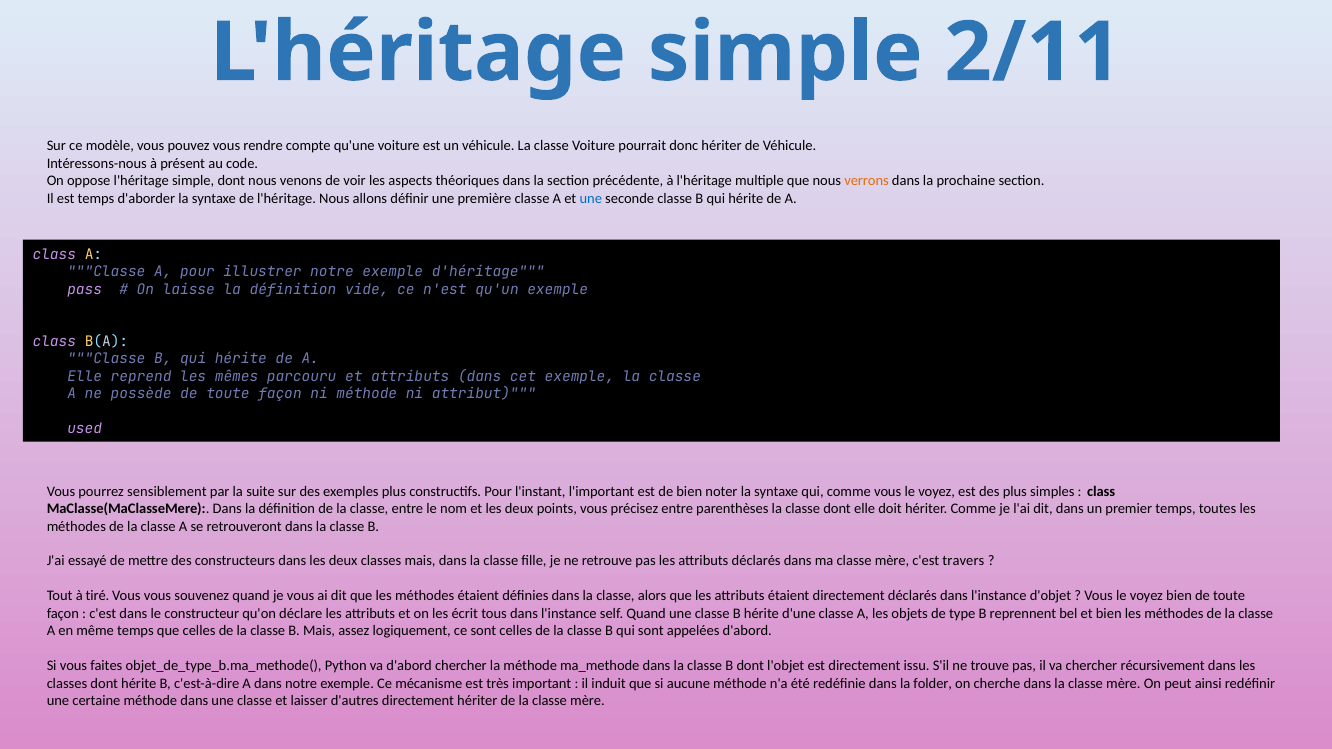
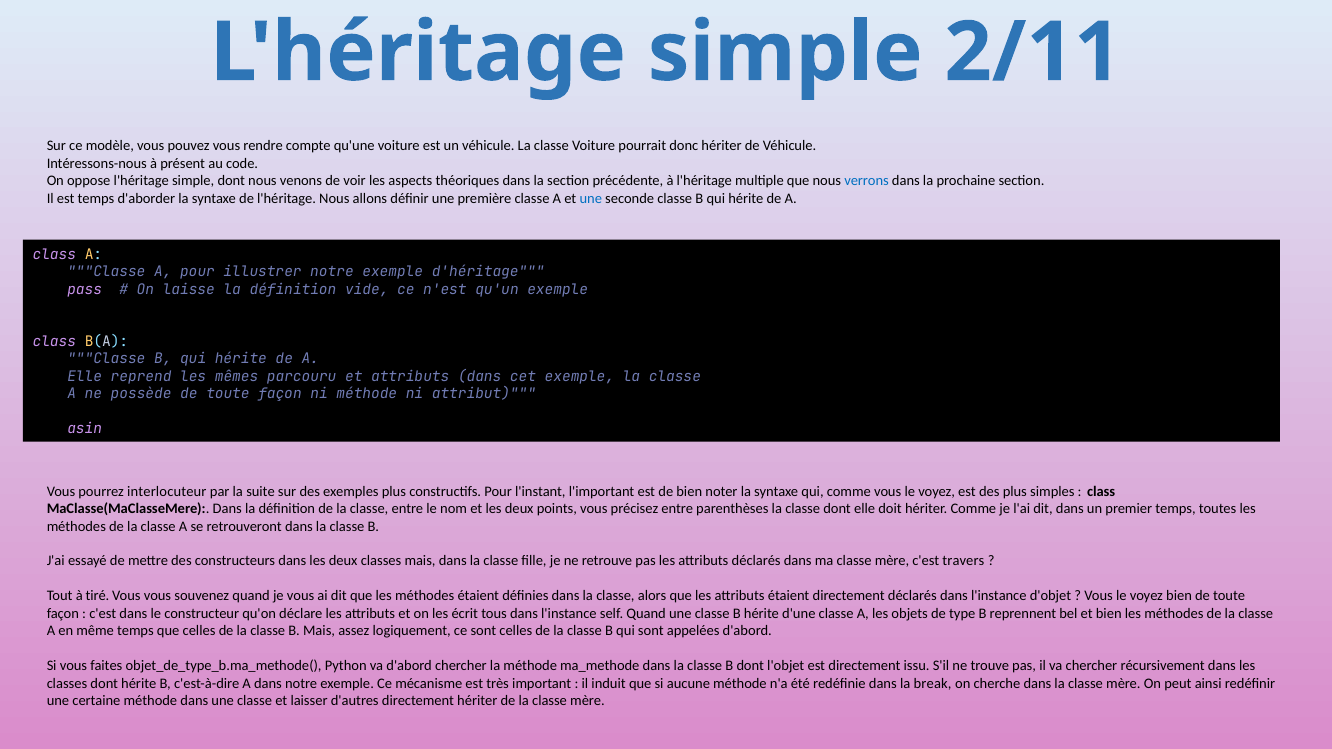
verrons colour: orange -> blue (867, 181)
used: used -> asin (85, 429)
sensiblement: sensiblement -> interlocuteur (167, 492)
folder: folder -> break (933, 684)
